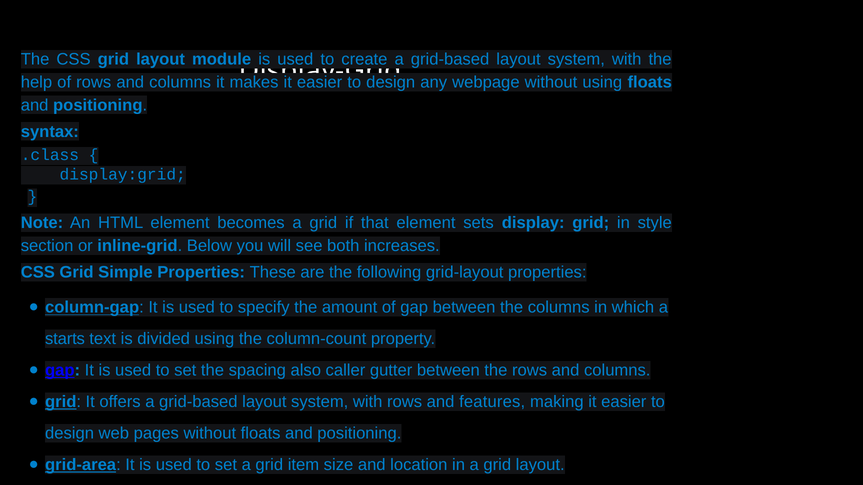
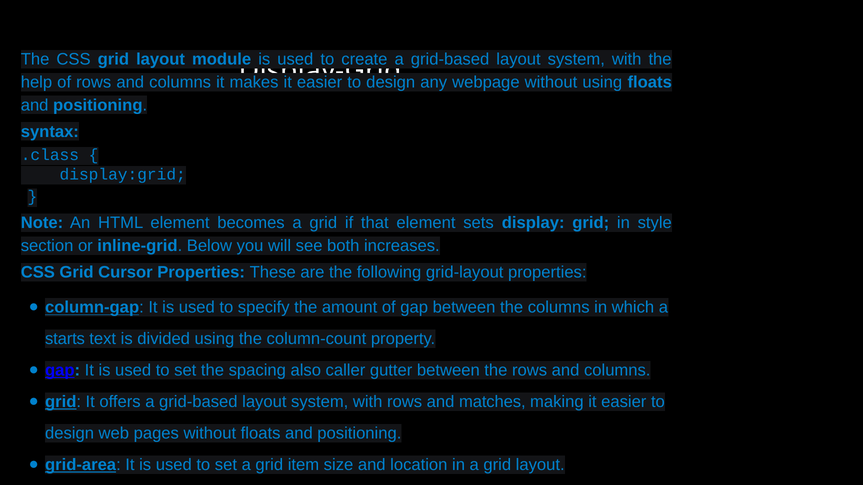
Simple: Simple -> Cursor (125, 273)
features: features -> matches (492, 402)
